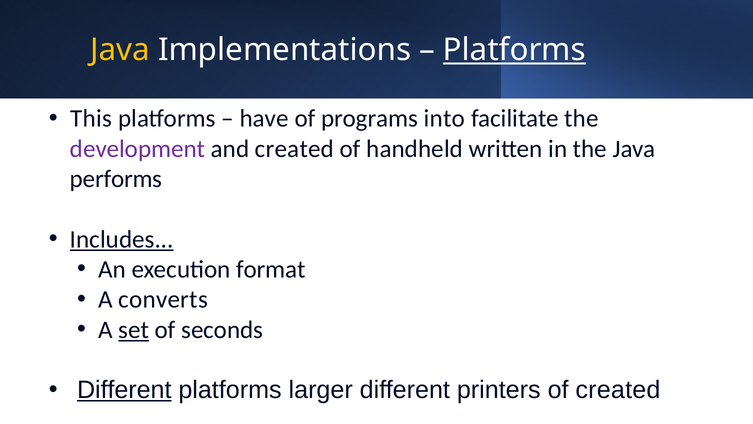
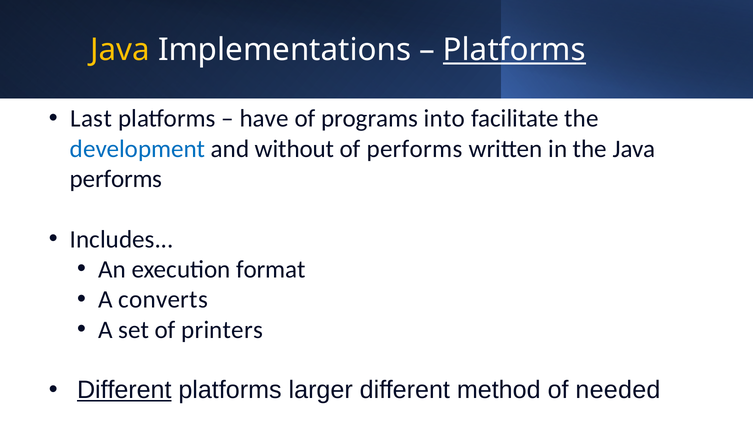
This: This -> Last (91, 119)
development colour: purple -> blue (138, 149)
and created: created -> without (295, 149)
of handheld: handheld -> performs (415, 149)
Includes underline: present -> none (122, 239)
set underline: present -> none (134, 329)
seconds: seconds -> printers (222, 329)
printers: printers -> method (499, 390)
of created: created -> needed (618, 390)
